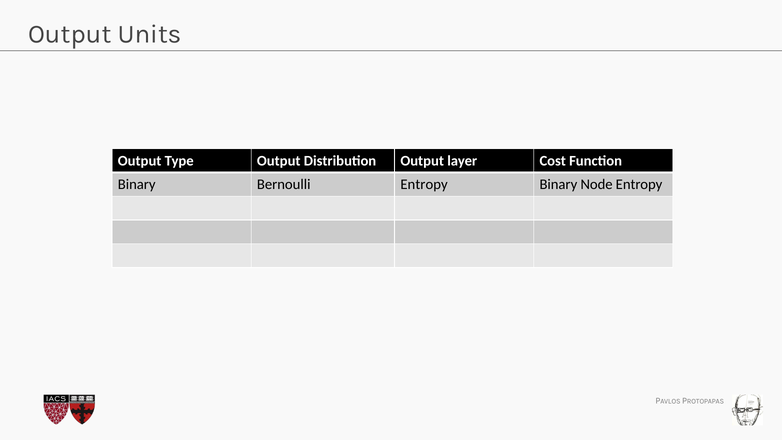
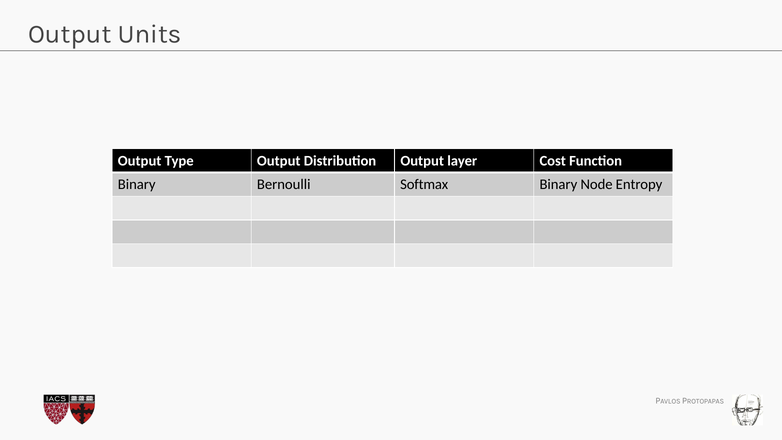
Bernoulli Entropy: Entropy -> Softmax (424, 184)
